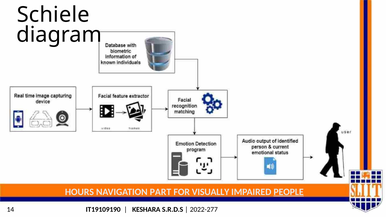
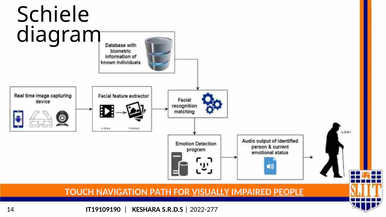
HOURS: HOURS -> TOUCH (79, 192)
PART: PART -> PATH (161, 192)
VISUALLY underline: none -> present (211, 192)
